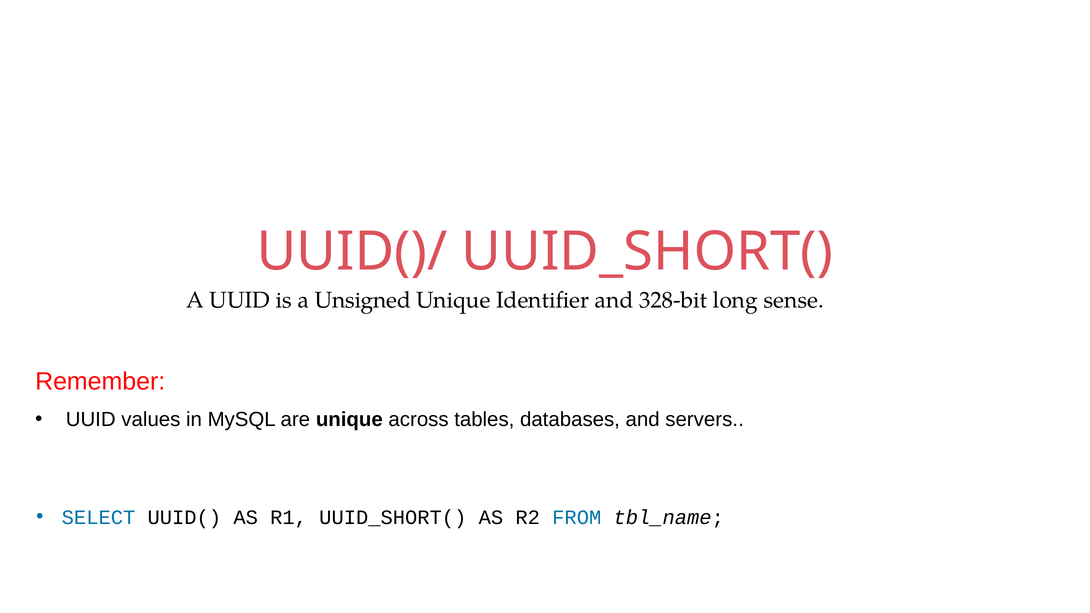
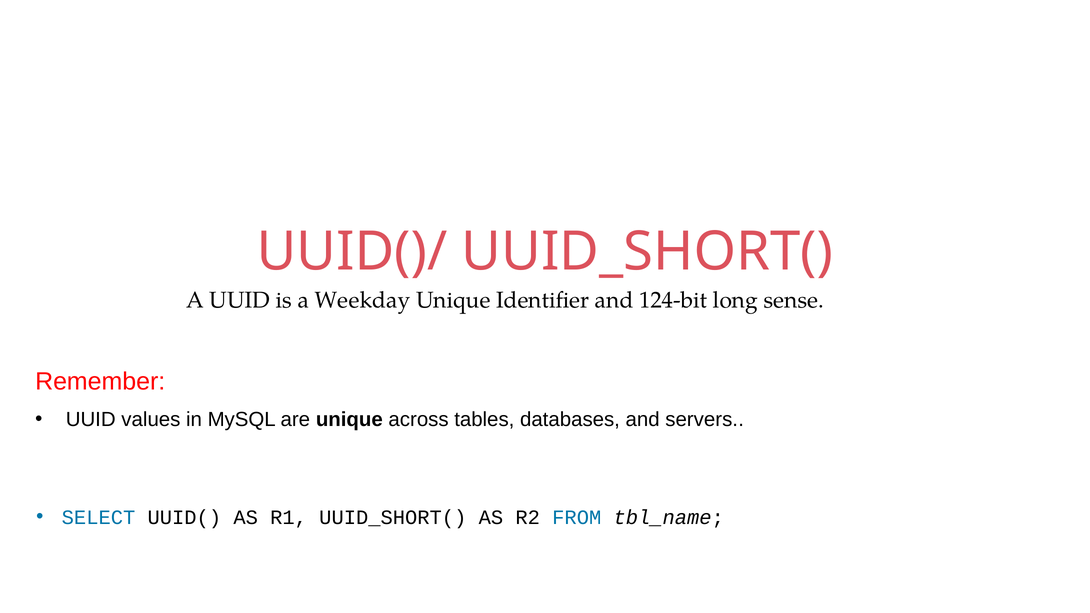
Unsigned: Unsigned -> Weekday (363, 300)
328-bit: 328-bit -> 124-bit (673, 300)
